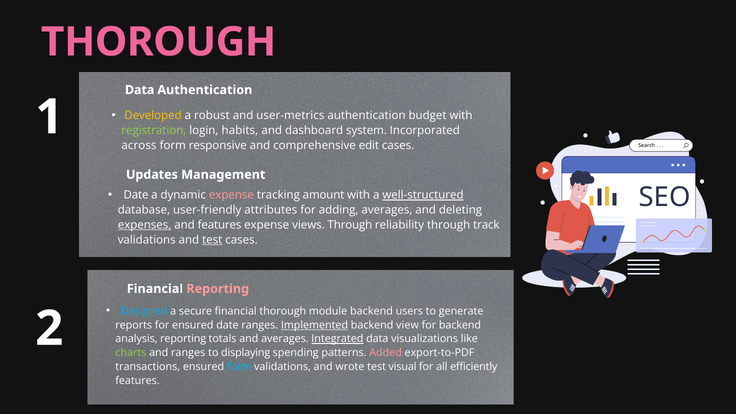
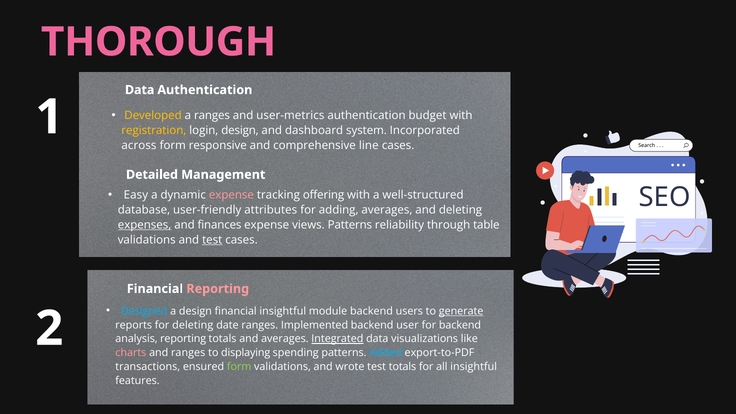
a robust: robust -> ranges (212, 116)
registration colour: light green -> yellow (154, 130)
login habits: habits -> design (240, 130)
edit: edit -> line (369, 145)
Updates: Updates -> Detailed (152, 175)
Date: Date -> Easy (136, 195)
amount: amount -> offering (324, 195)
well-structured underline: present -> none (423, 195)
and features: features -> finances (220, 225)
views Through: Through -> Patterns (350, 225)
track: track -> table (486, 225)
a secure: secure -> design (195, 311)
financial thorough: thorough -> insightful (283, 311)
generate underline: none -> present (461, 311)
for ensured: ensured -> deleting (193, 325)
Implemented underline: present -> none (314, 325)
view: view -> user (407, 325)
charts colour: light green -> pink (131, 353)
Added colour: pink -> light blue (386, 353)
form colour: light blue -> light green (239, 367)
test visual: visual -> totals (403, 367)
all efficiently: efficiently -> insightful (474, 367)
